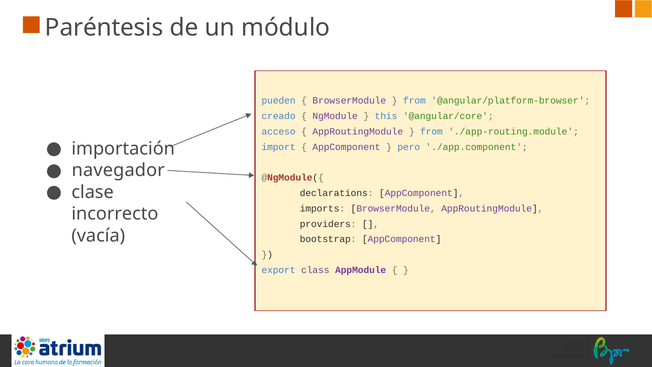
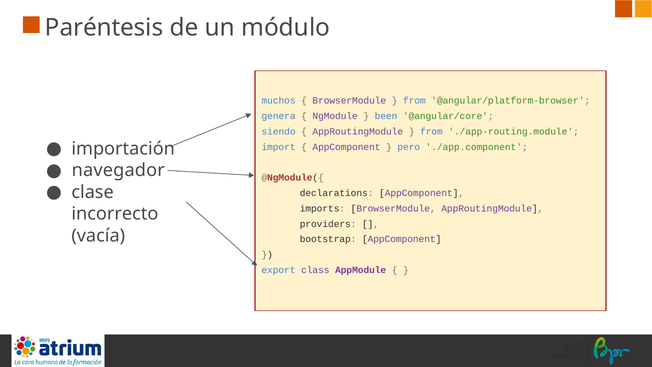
pueden: pueden -> muchos (279, 101)
creado: creado -> genera (279, 116)
this: this -> been (386, 116)
acceso: acceso -> siendo (279, 131)
